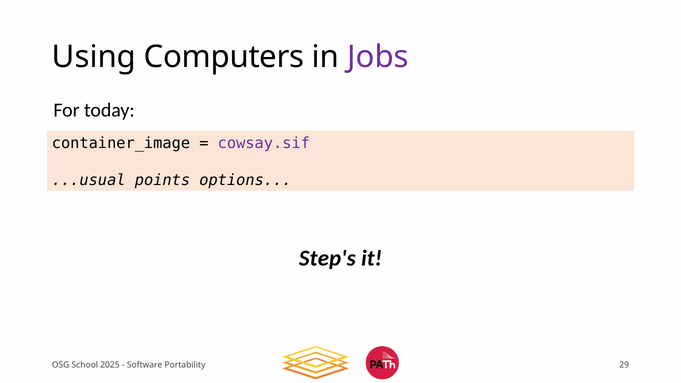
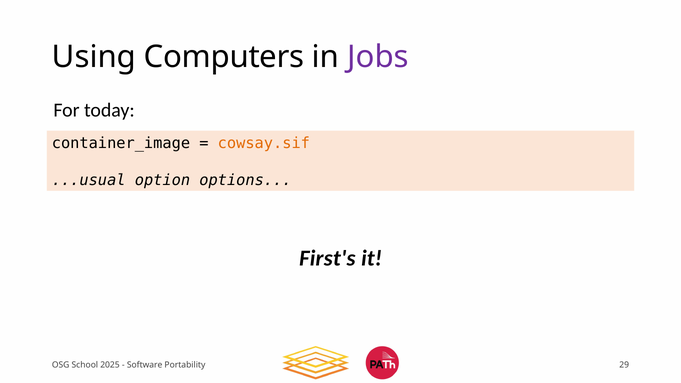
cowsay.sif colour: purple -> orange (264, 143)
points: points -> option (162, 180)
Step's: Step's -> First's (327, 258)
